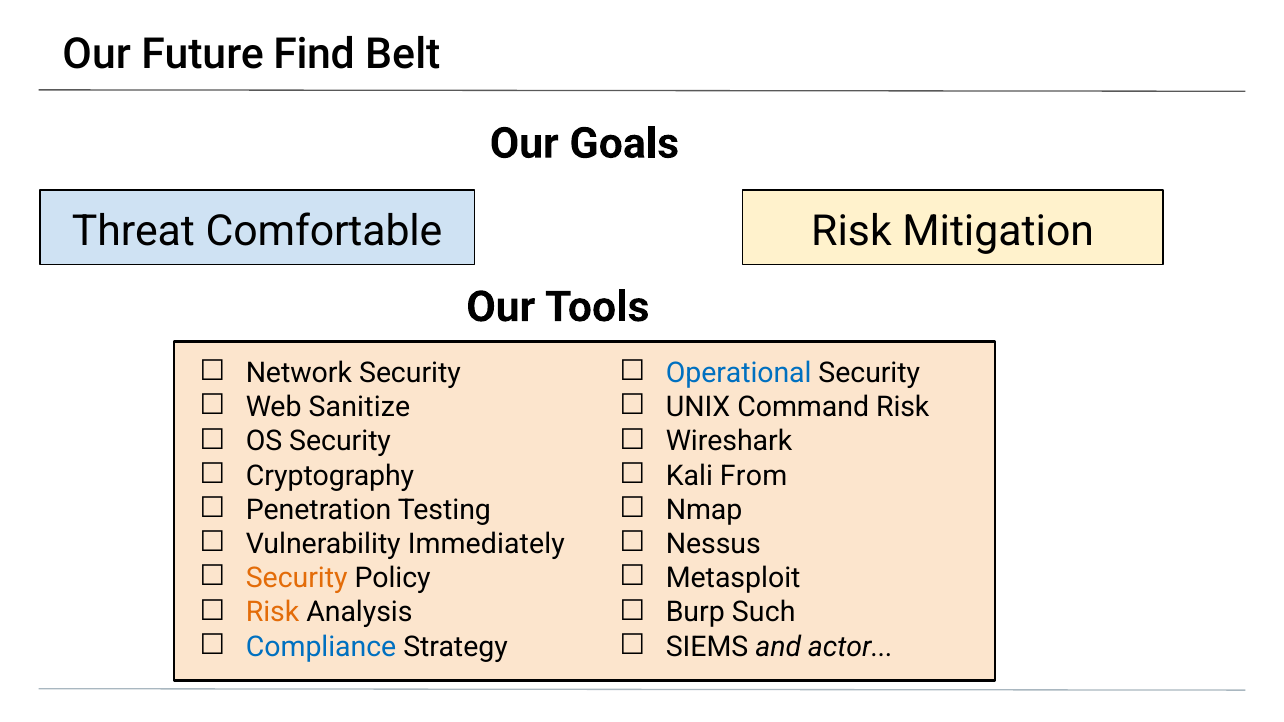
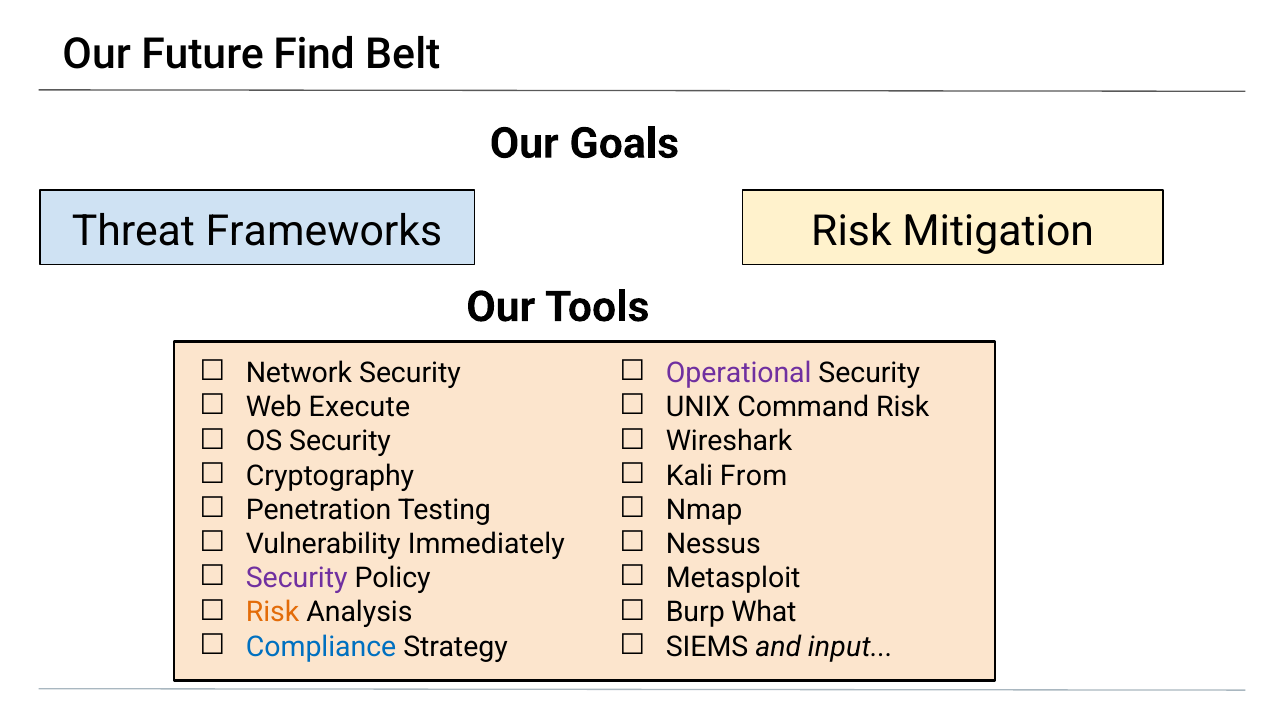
Comfortable: Comfortable -> Frameworks (324, 231)
Operational colour: blue -> purple (739, 373)
Sanitize: Sanitize -> Execute (359, 407)
Security colour: orange -> purple (297, 579)
Such: Such -> What (764, 613)
actor: actor -> input (851, 647)
